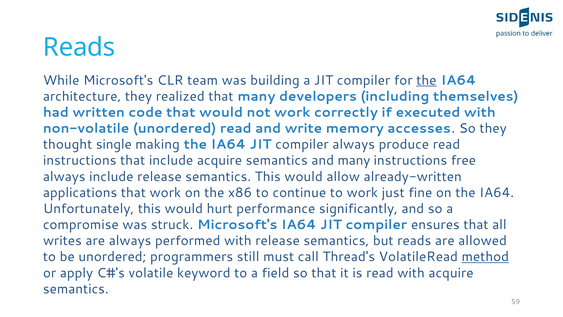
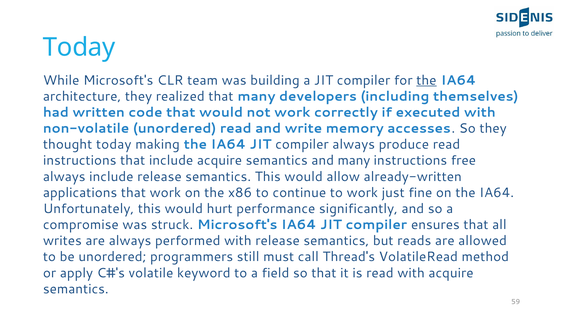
Reads: Reads -> Today (79, 47)
thought single: single -> today (114, 144)
method underline: present -> none (485, 257)
